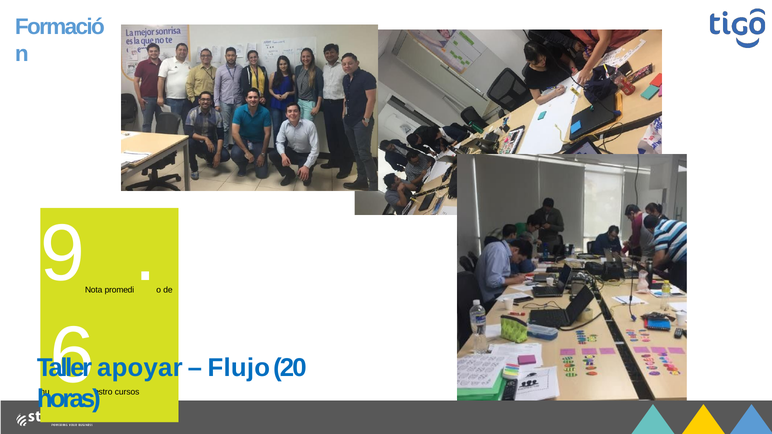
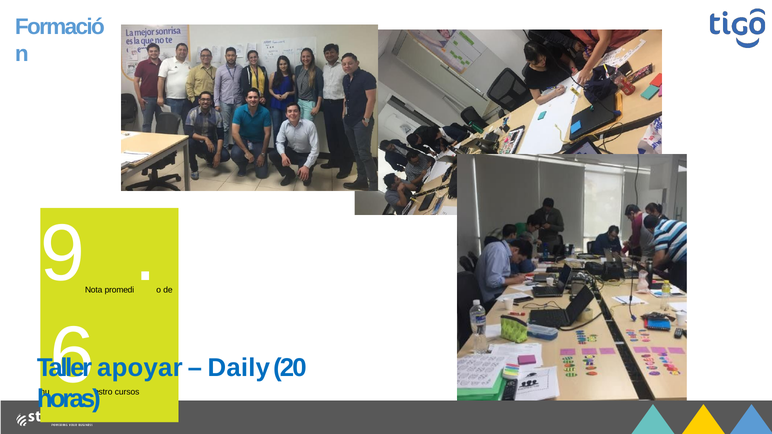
Flujo: Flujo -> Daily (239, 368)
